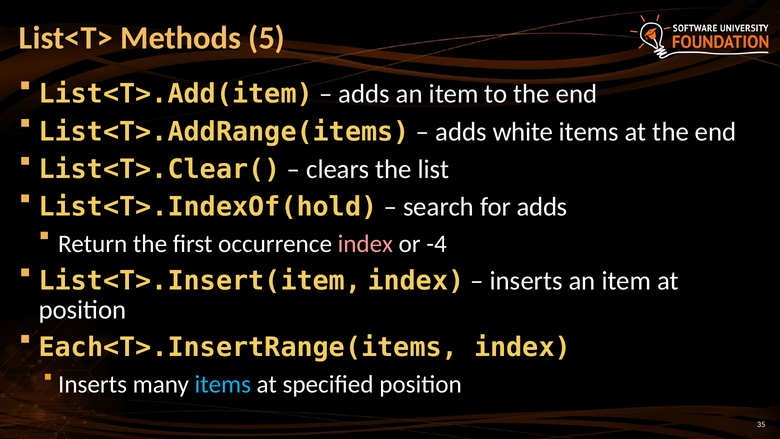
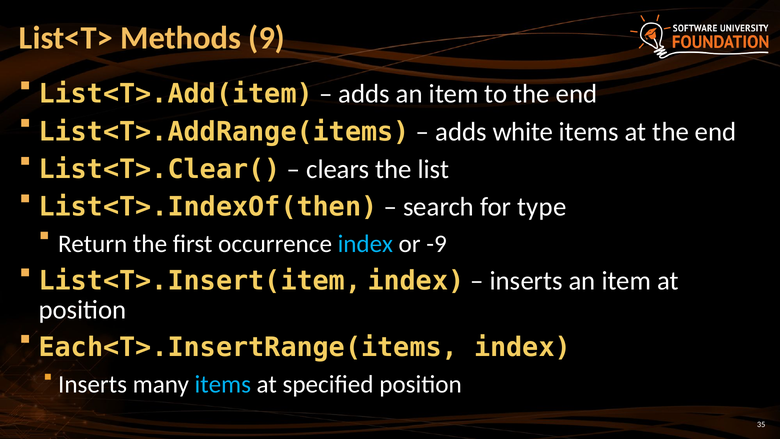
5: 5 -> 9 (267, 38)
List<T>.IndexOf(hold: List<T>.IndexOf(hold -> List<T>.IndexOf(then (208, 207)
for adds: adds -> type (542, 207)
index colour: pink -> light blue (365, 244)
-4: -4 -> -9 (437, 244)
